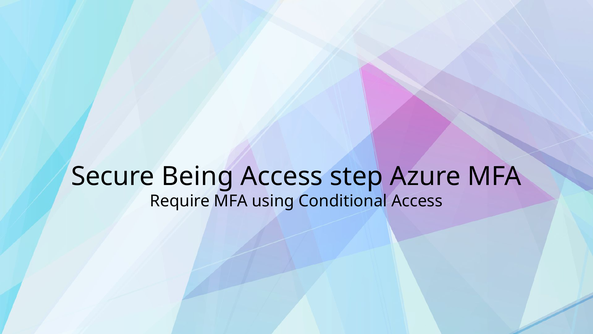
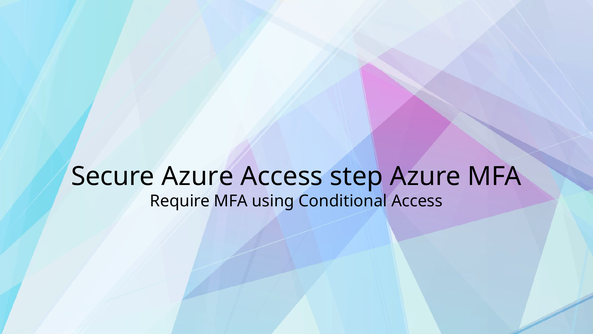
Secure Being: Being -> Azure (197, 176)
